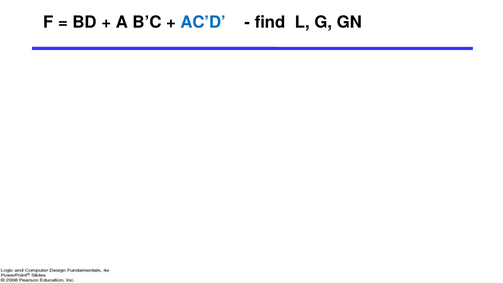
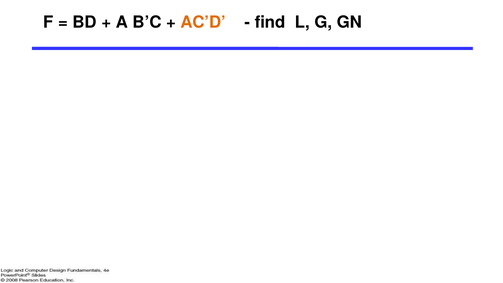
AC’D colour: blue -> orange (203, 22)
